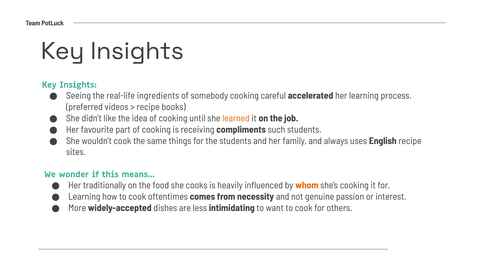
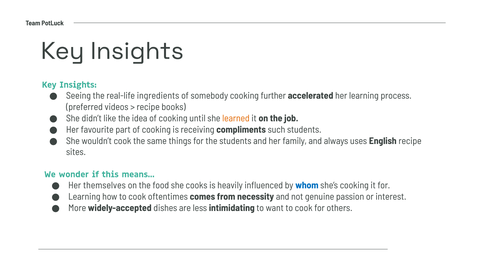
careful: careful -> further (273, 96)
traditionally: traditionally -> themselves (104, 186)
whom colour: orange -> blue (307, 186)
